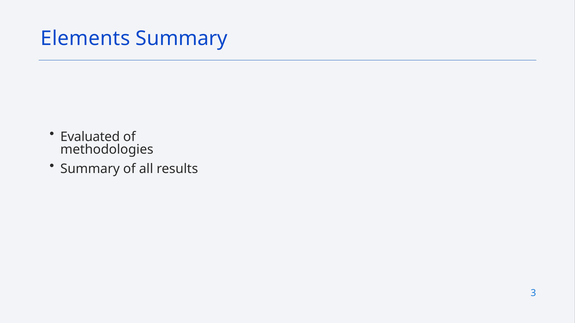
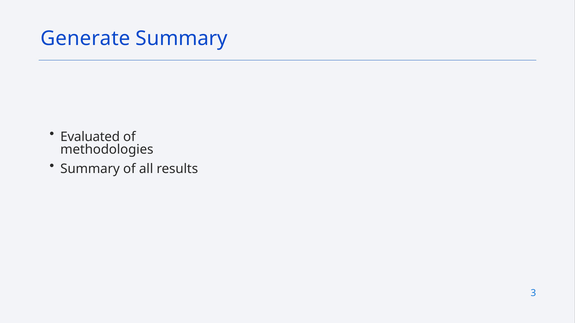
Elements: Elements -> Generate (85, 38)
